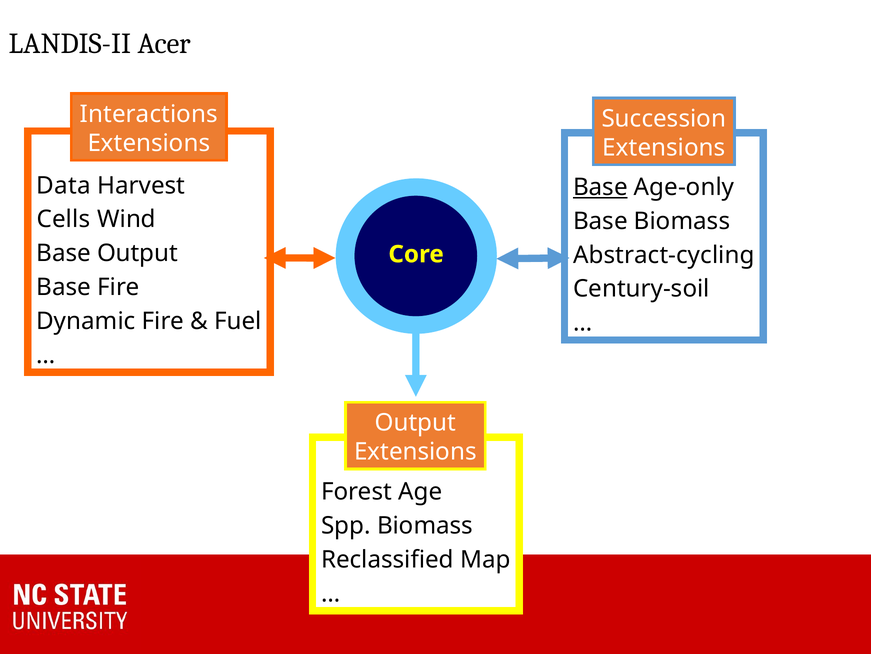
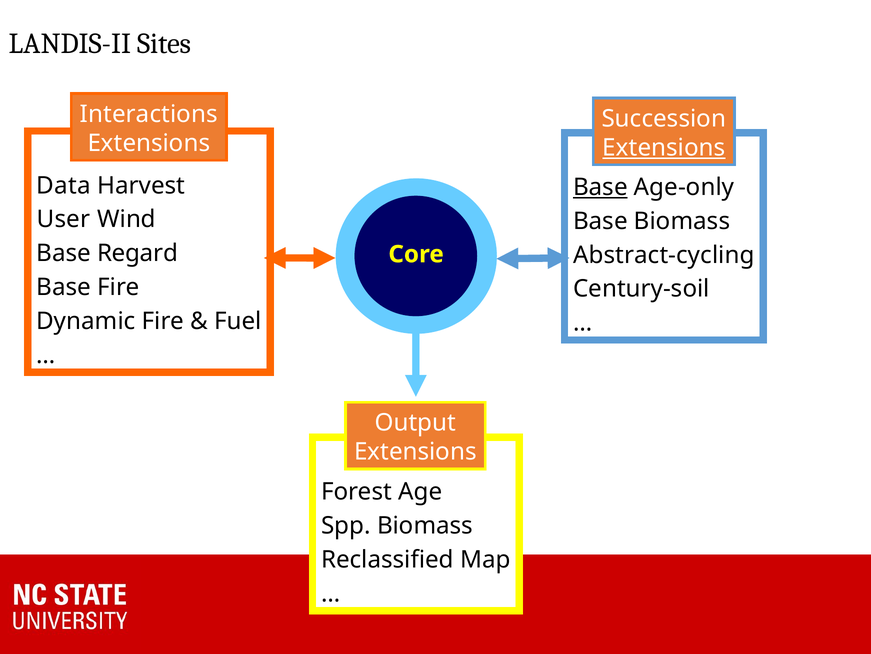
Acer: Acer -> Sites (164, 43)
Extensions underline: none -> present (664, 148)
Cells: Cells -> User (64, 219)
Base Output: Output -> Regard (138, 253)
